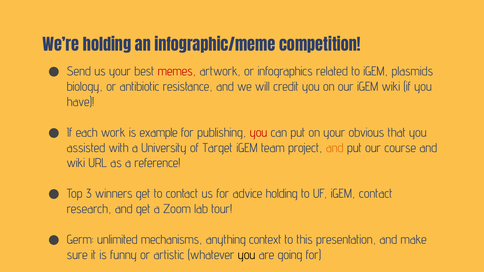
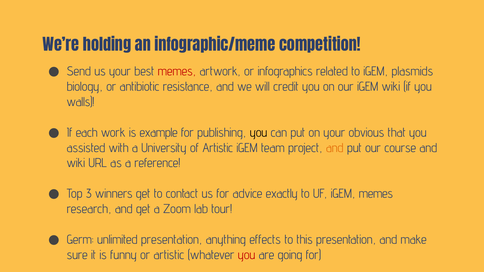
have: have -> walls (81, 102)
you colour: red -> black (259, 133)
of Target: Target -> Artistic (218, 148)
advice holding: holding -> exactly (282, 194)
iGEM contact: contact -> memes (376, 194)
unlimited mechanisms: mechanisms -> presentation (172, 240)
context: context -> effects (265, 240)
you colour: black -> red (247, 255)
